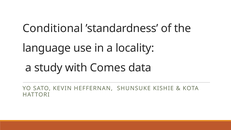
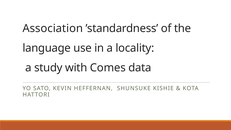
Conditional: Conditional -> Association (53, 28)
